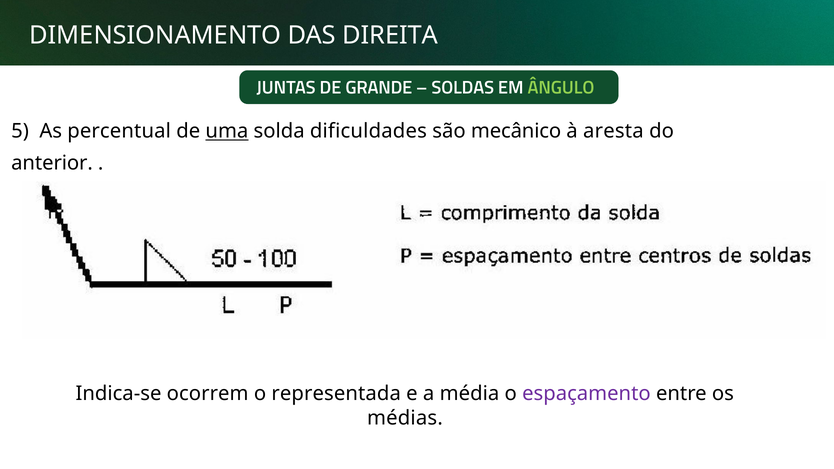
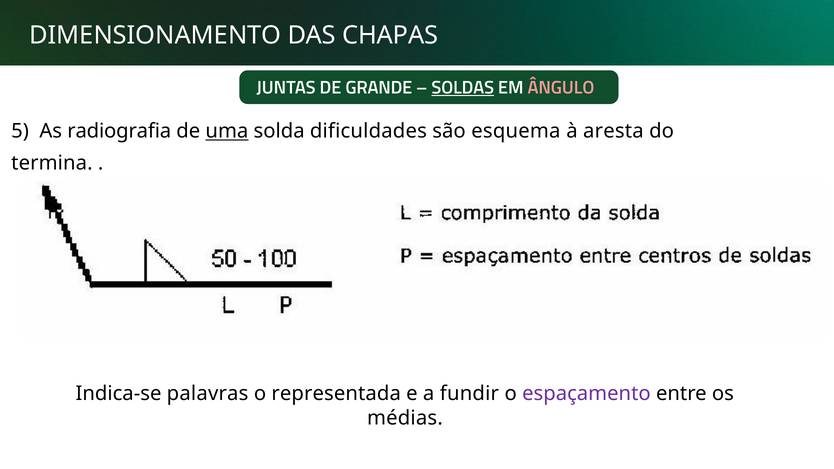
DIREITA: DIREITA -> CHAPAS (390, 36)
SOLDAS underline: none -> present (463, 88)
ÂNGULO colour: light green -> pink (561, 88)
percentual: percentual -> radiografia (119, 131)
mecânico: mecânico -> esquema (516, 131)
anterior: anterior -> termina (52, 163)
ocorrem: ocorrem -> palavras (208, 394)
média: média -> fundir (469, 394)
